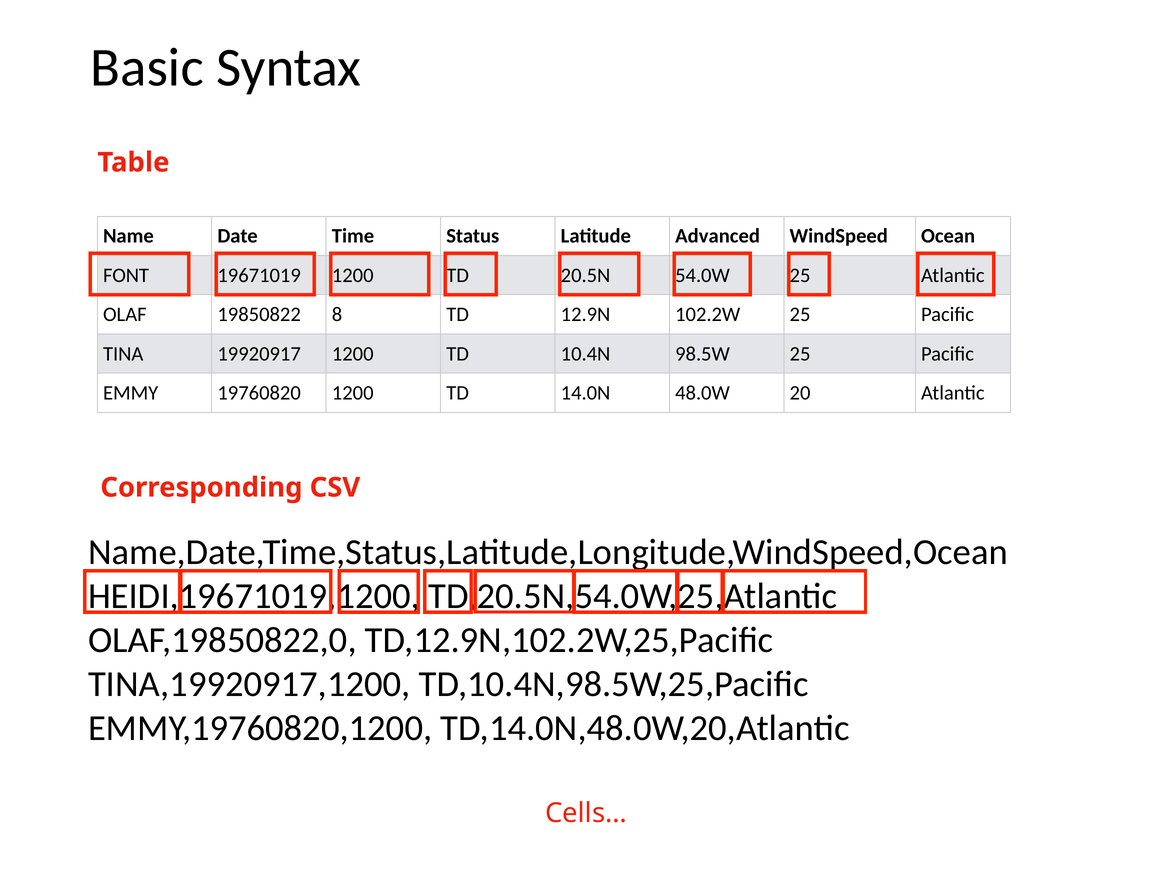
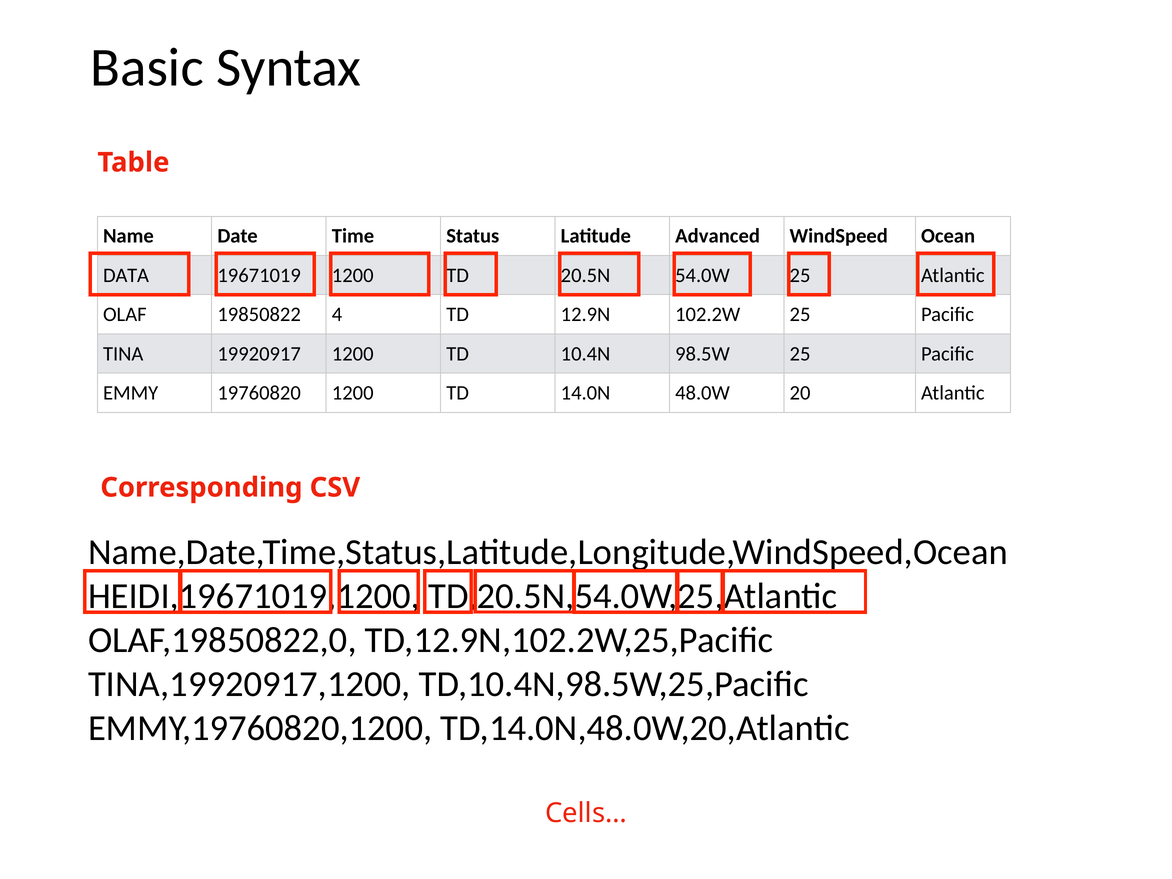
FONT: FONT -> DATA (126, 275)
8: 8 -> 4 (337, 315)
